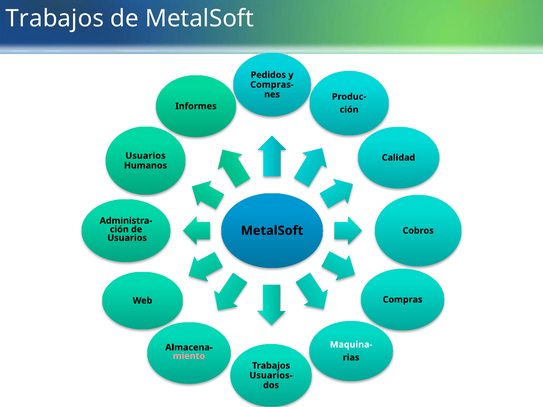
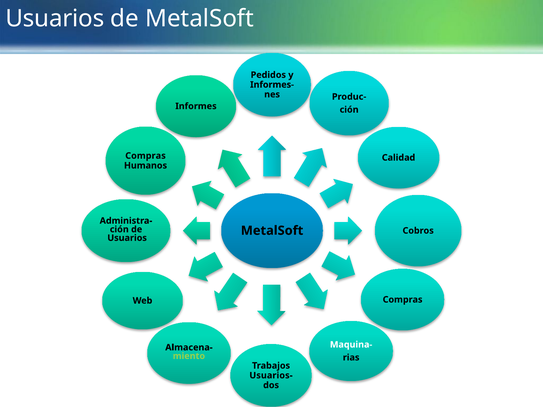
Trabajos: Trabajos -> Usuarios (55, 18)
Compras-: Compras- -> Informes- (272, 85)
Usuarios: Usuarios -> Compras (145, 156)
miento colour: pink -> light green (189, 356)
